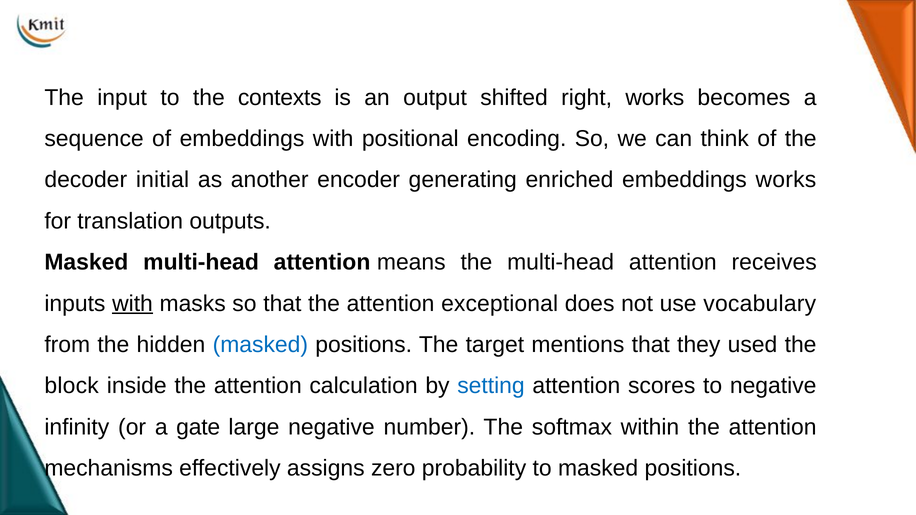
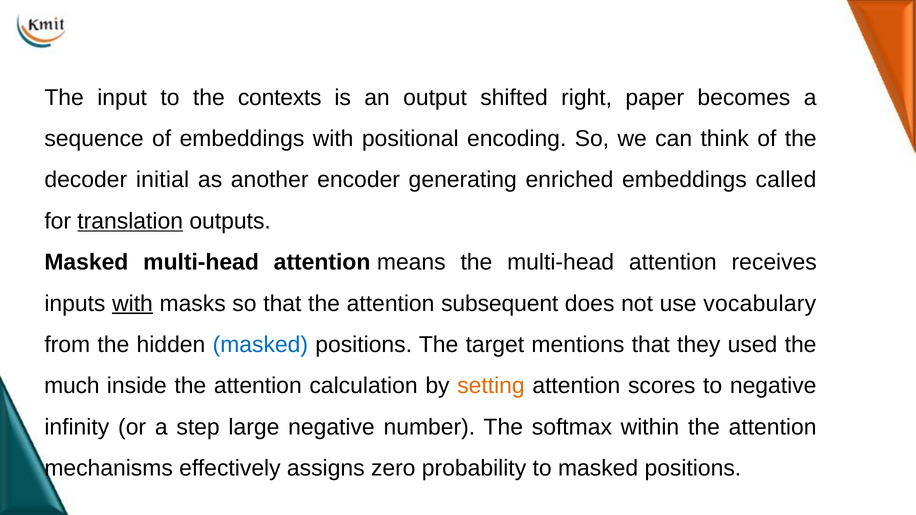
right works: works -> paper (655, 98)
embeddings works: works -> called (786, 180)
translation underline: none -> present (130, 221)
exceptional: exceptional -> subsequent (500, 304)
block: block -> much (72, 386)
setting colour: blue -> orange (491, 386)
gate: gate -> step (198, 427)
